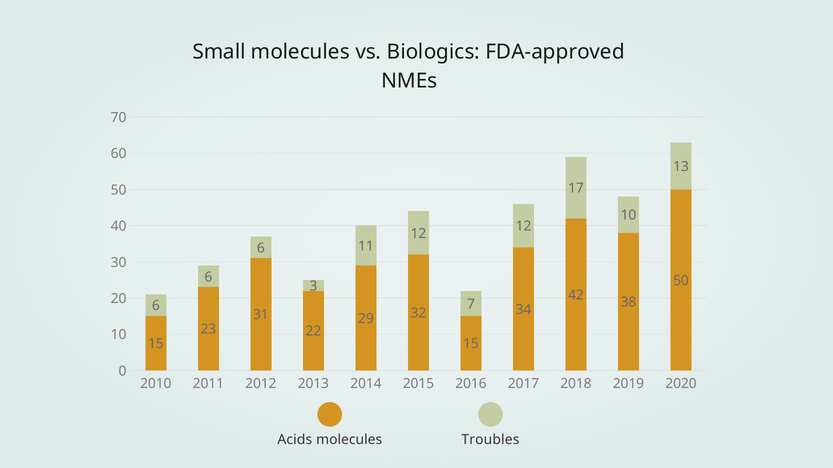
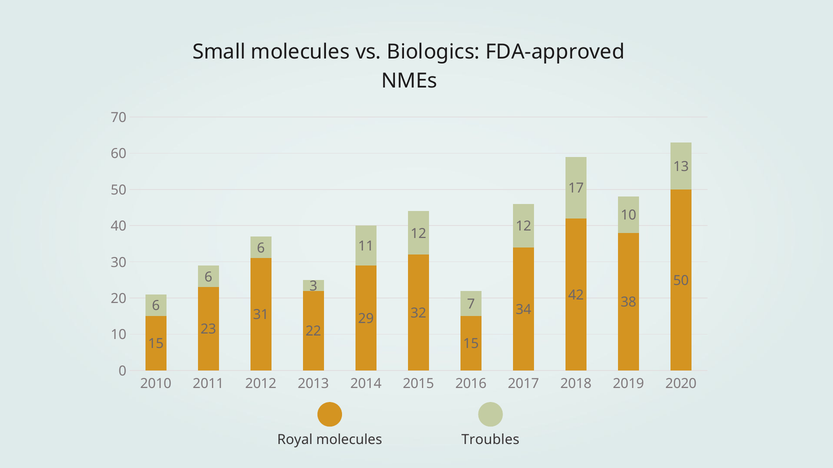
Acids: Acids -> Royal (295, 440)
